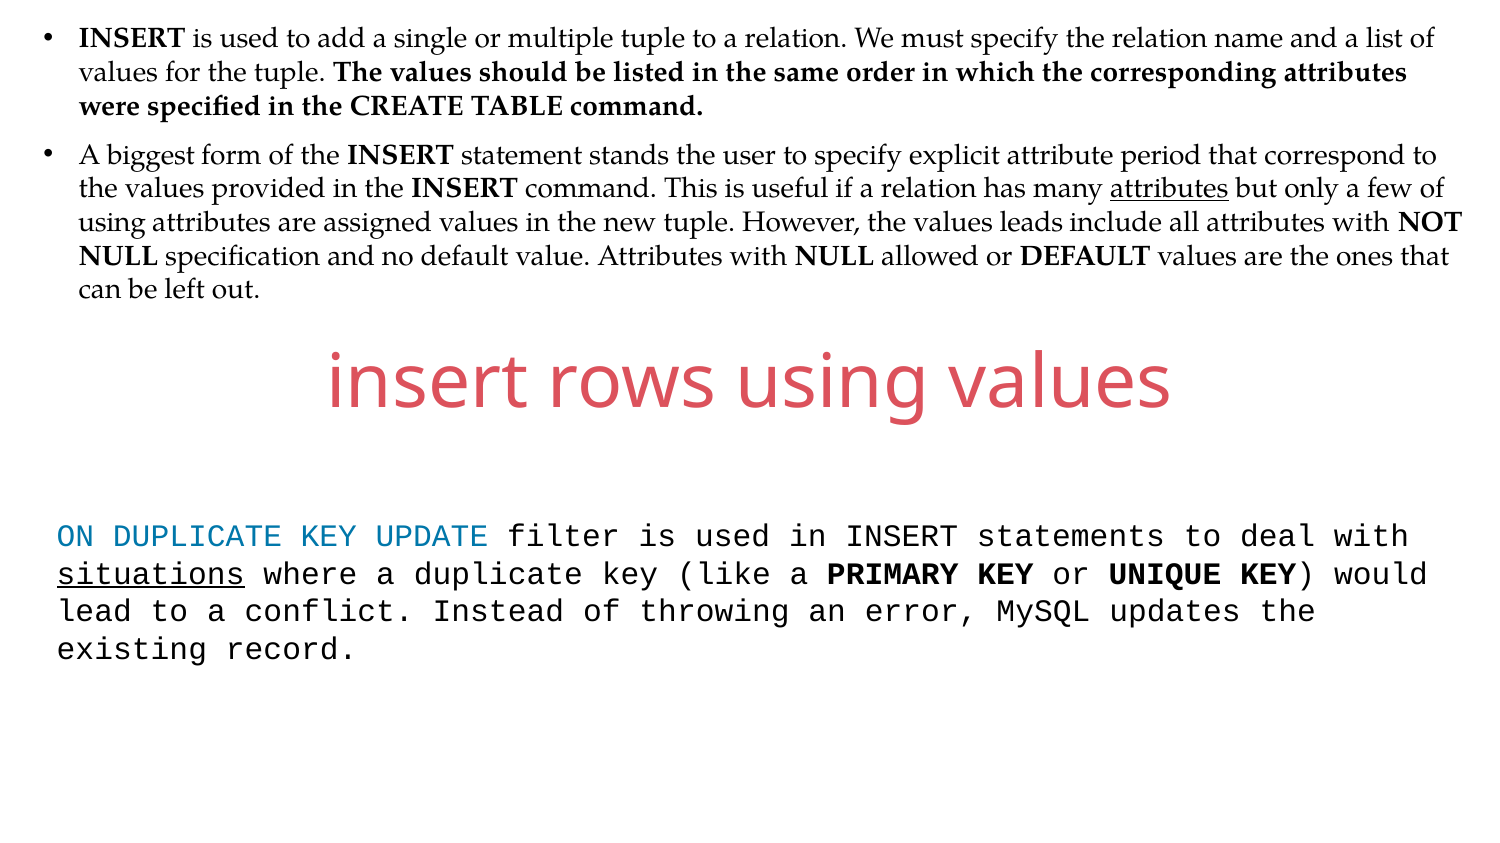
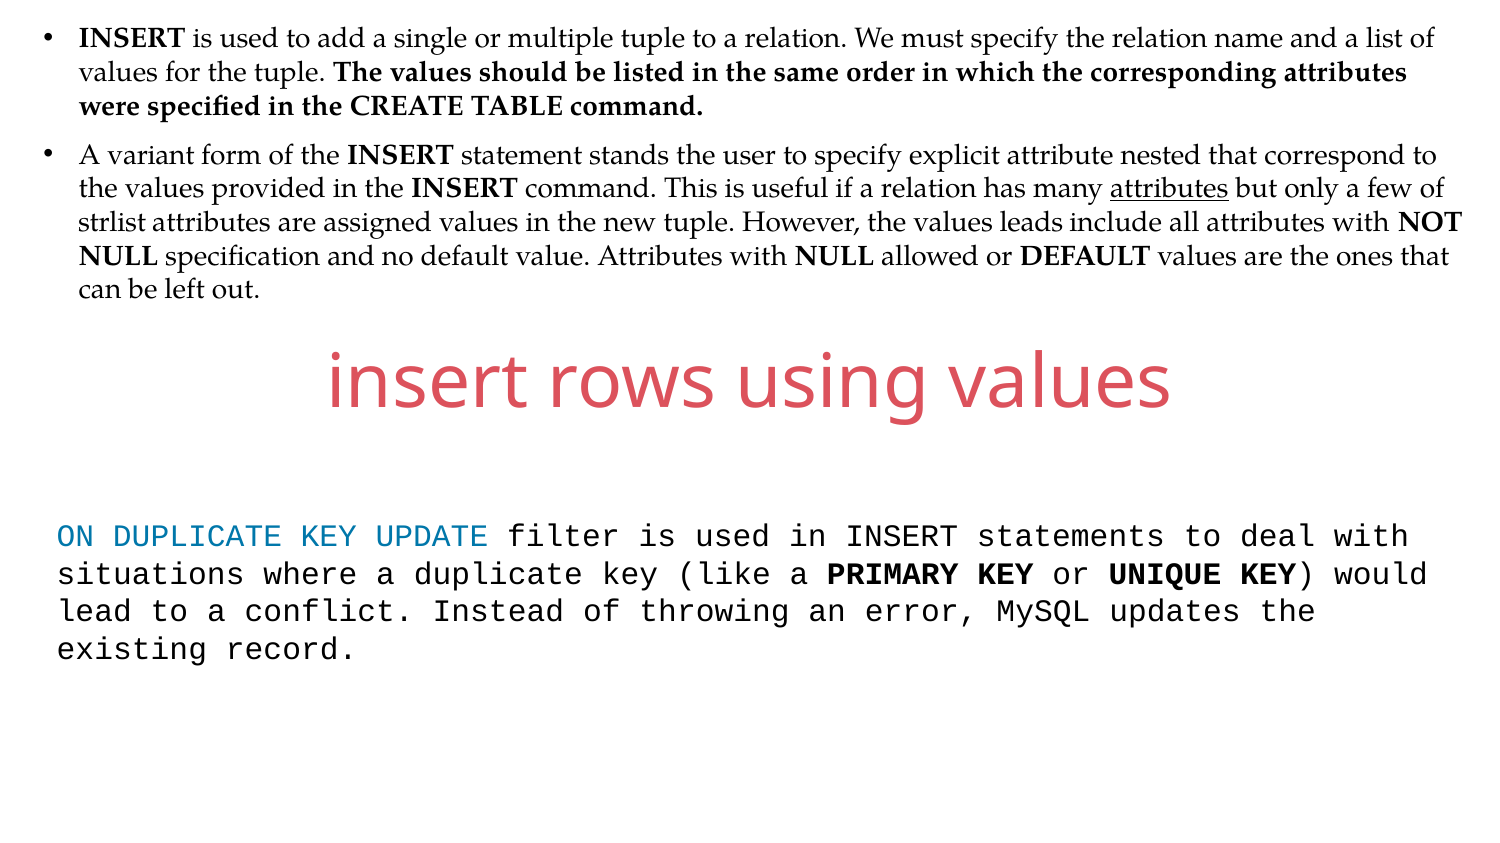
biggest: biggest -> variant (151, 155)
period: period -> nested (1161, 155)
using: using -> strlist (112, 222)
situations underline: present -> none (151, 574)
